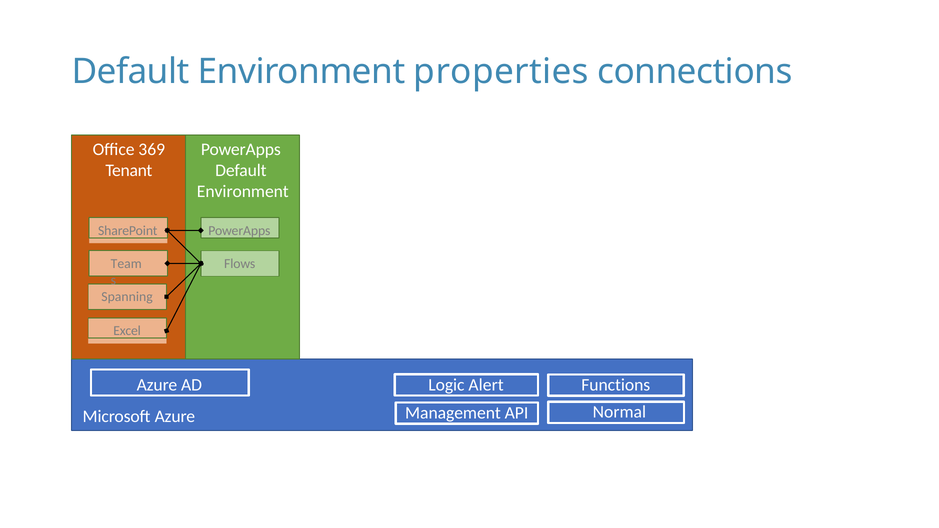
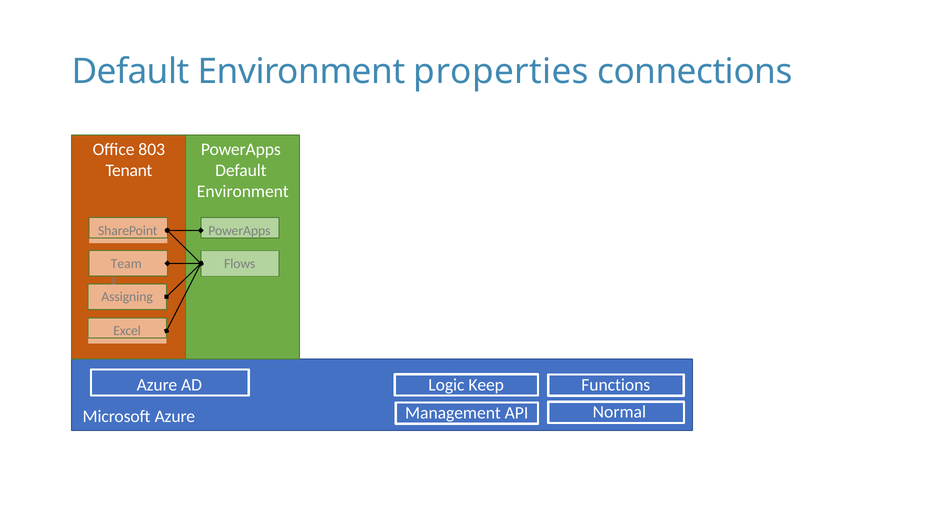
369: 369 -> 803 (152, 149)
Spanning: Spanning -> Assigning (127, 297)
Alert: Alert -> Keep (486, 385)
